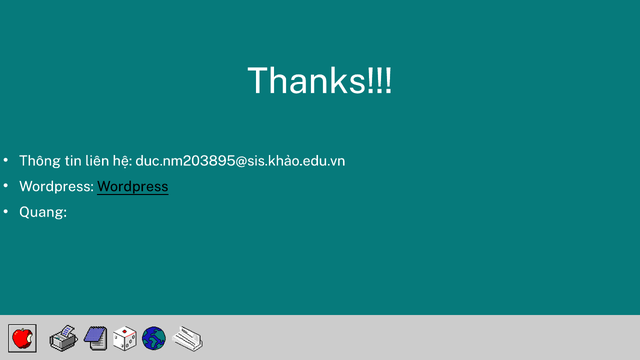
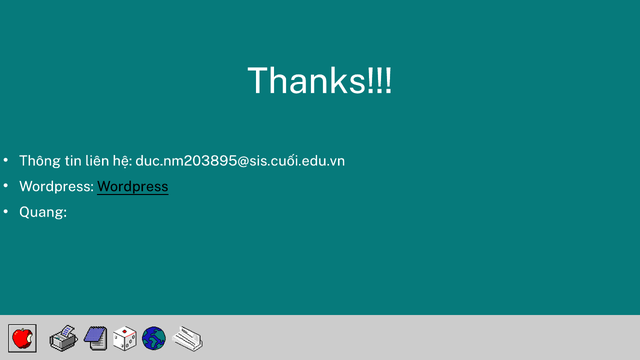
duc.nm203895@sis.khảo.edu.vn: duc.nm203895@sis.khảo.edu.vn -> duc.nm203895@sis.cuối.edu.vn (240, 161)
